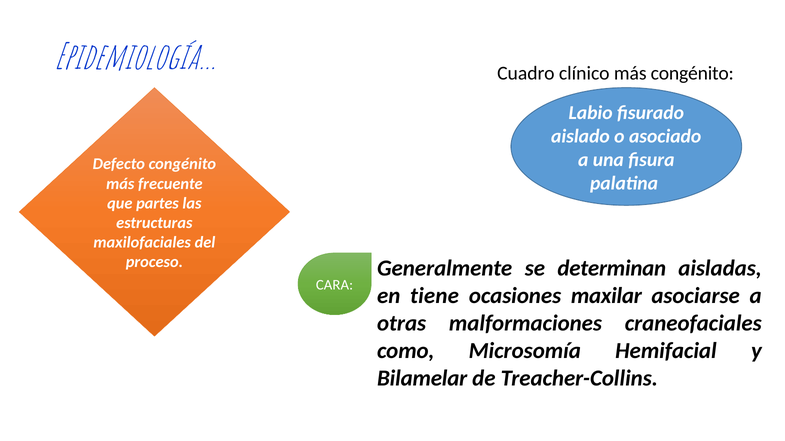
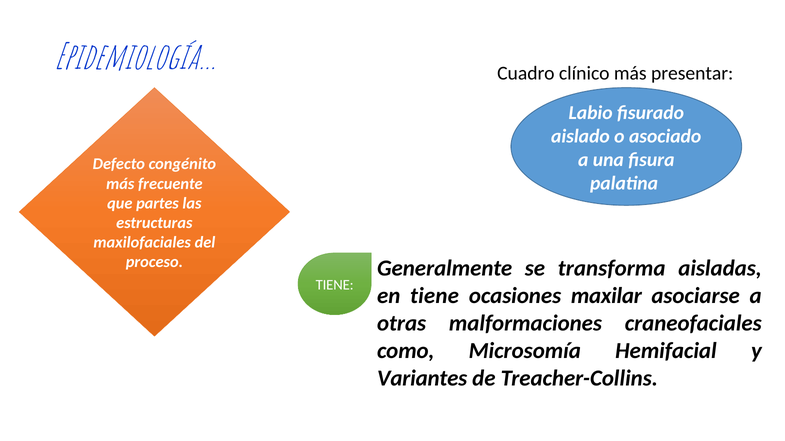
más congénito: congénito -> presentar (692, 74)
determinan: determinan -> transforma (612, 269)
CARA: CARA -> TIENE (335, 285)
Bilamelar: Bilamelar -> Variantes (422, 379)
